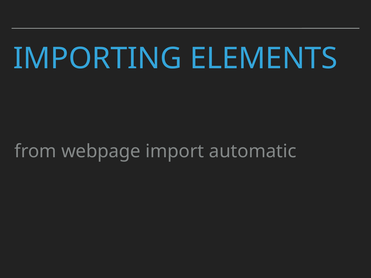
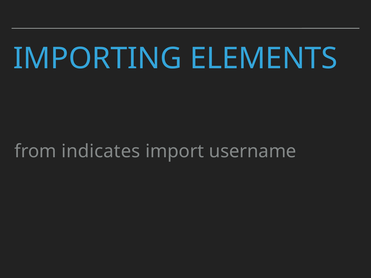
webpage: webpage -> indicates (101, 151)
automatic: automatic -> username (253, 151)
